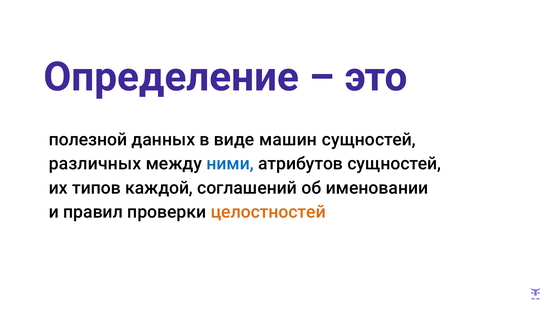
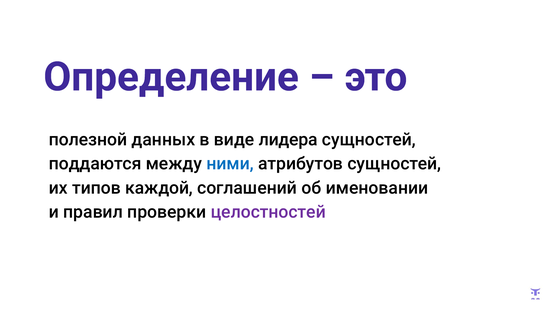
машин: машин -> лидера (288, 140)
различных: различных -> поддаются (95, 164)
целостностей colour: orange -> purple (268, 212)
